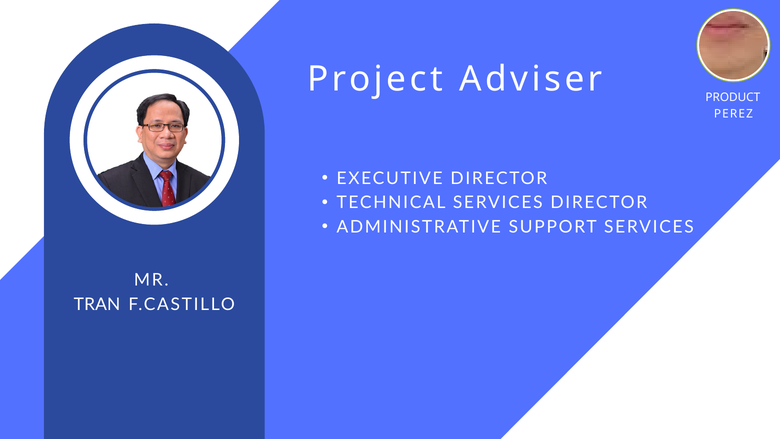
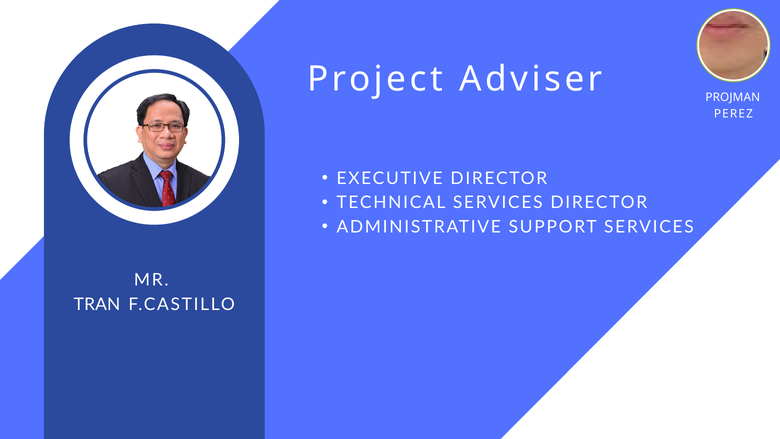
PRODUCT: PRODUCT -> PROJMAN (733, 98)
